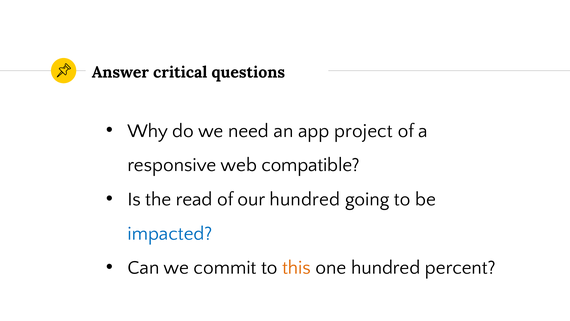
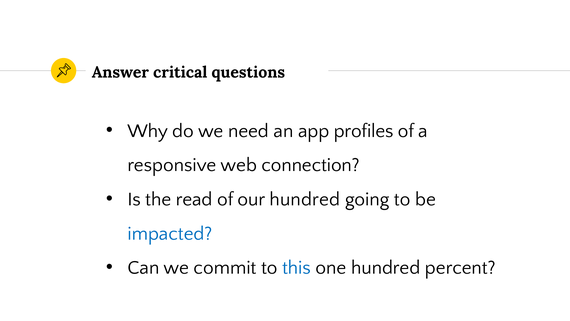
project: project -> profiles (364, 131)
compatible: compatible -> connection (311, 165)
this colour: orange -> blue (296, 267)
